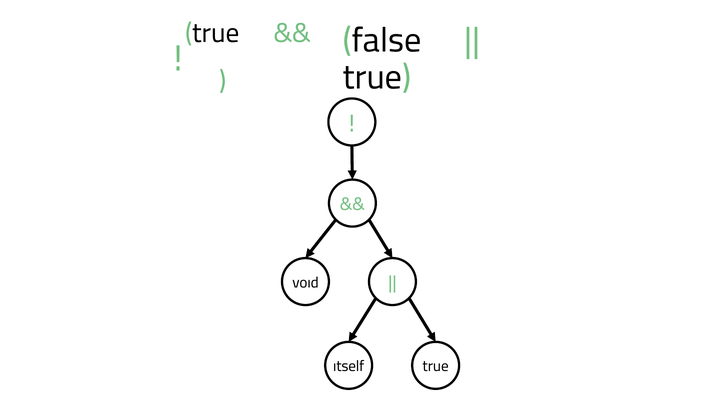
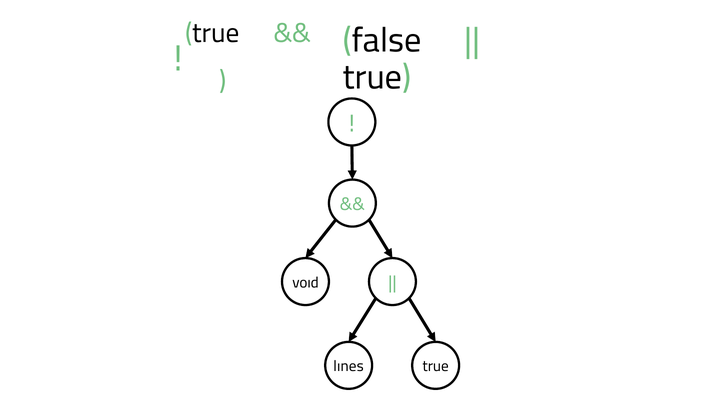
itself: itself -> lines (349, 366)
